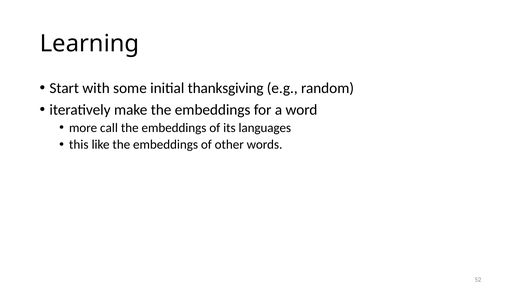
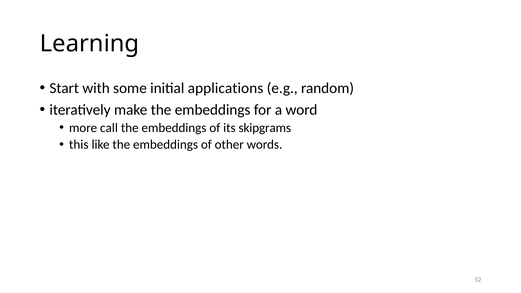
thanksgiving: thanksgiving -> applications (226, 88)
languages: languages -> skipgrams (265, 128)
